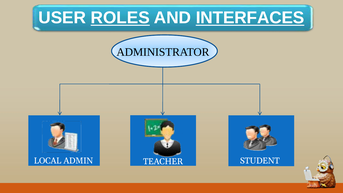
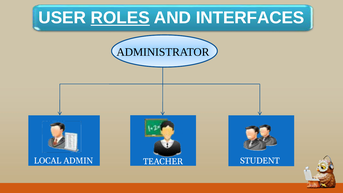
INTERFACES underline: present -> none (250, 18)
